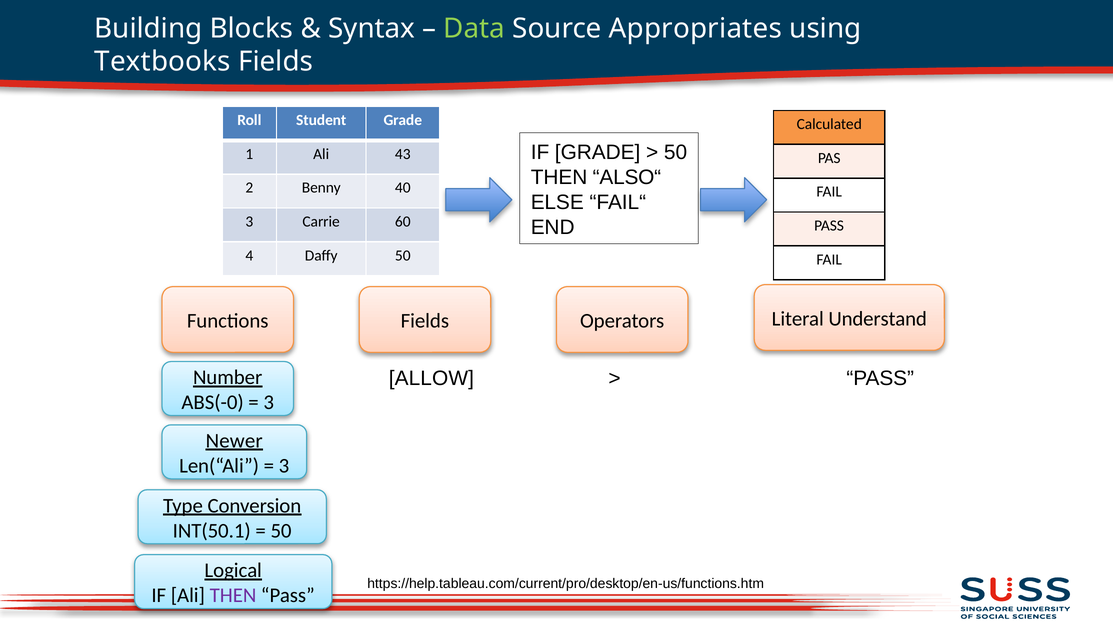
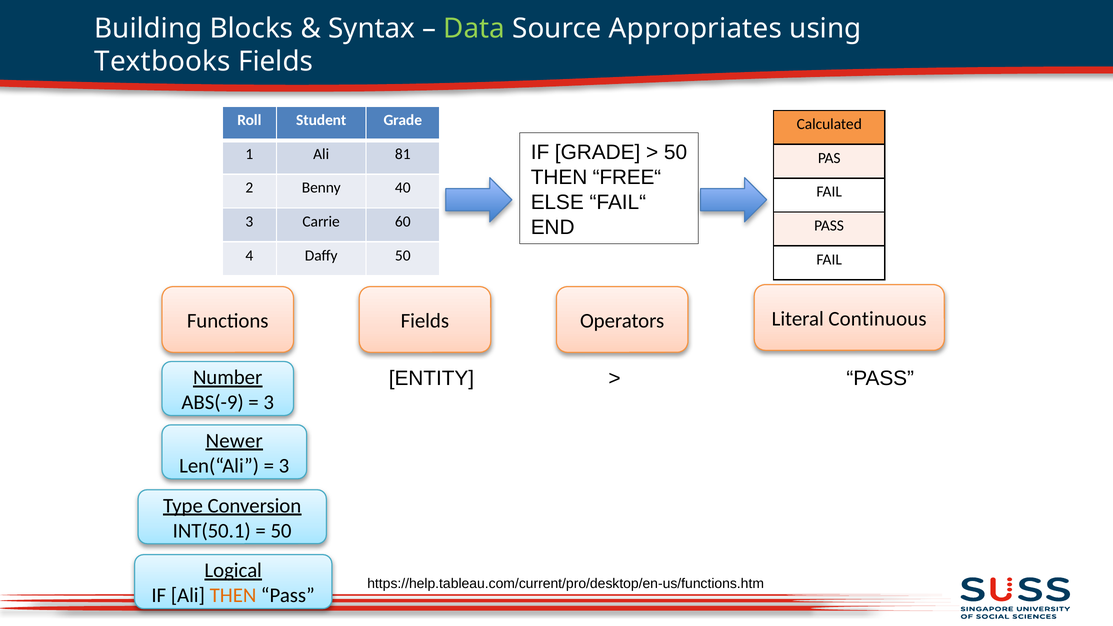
43: 43 -> 81 (403, 154)
ALSO“: ALSO“ -> FREE“ (627, 177)
Understand: Understand -> Continuous (878, 319)
ALLOW: ALLOW -> ENTITY (431, 379)
ABS(-0: ABS(-0 -> ABS(-9 (213, 403)
THEN colour: purple -> orange (233, 596)
